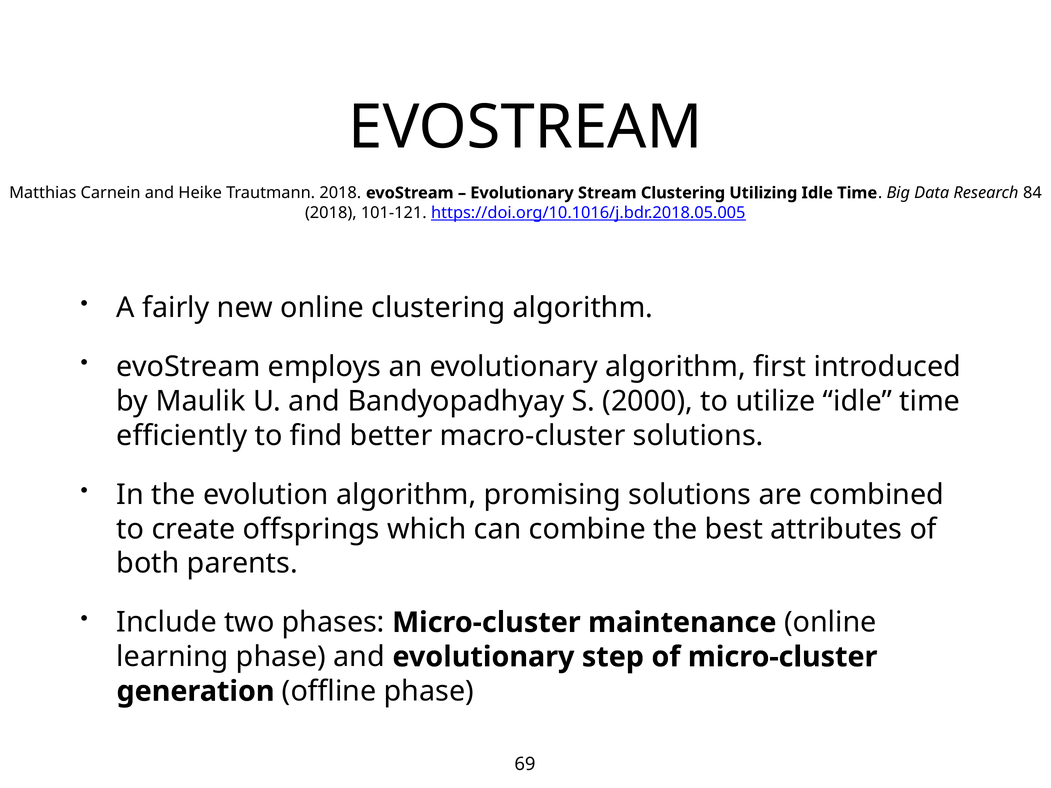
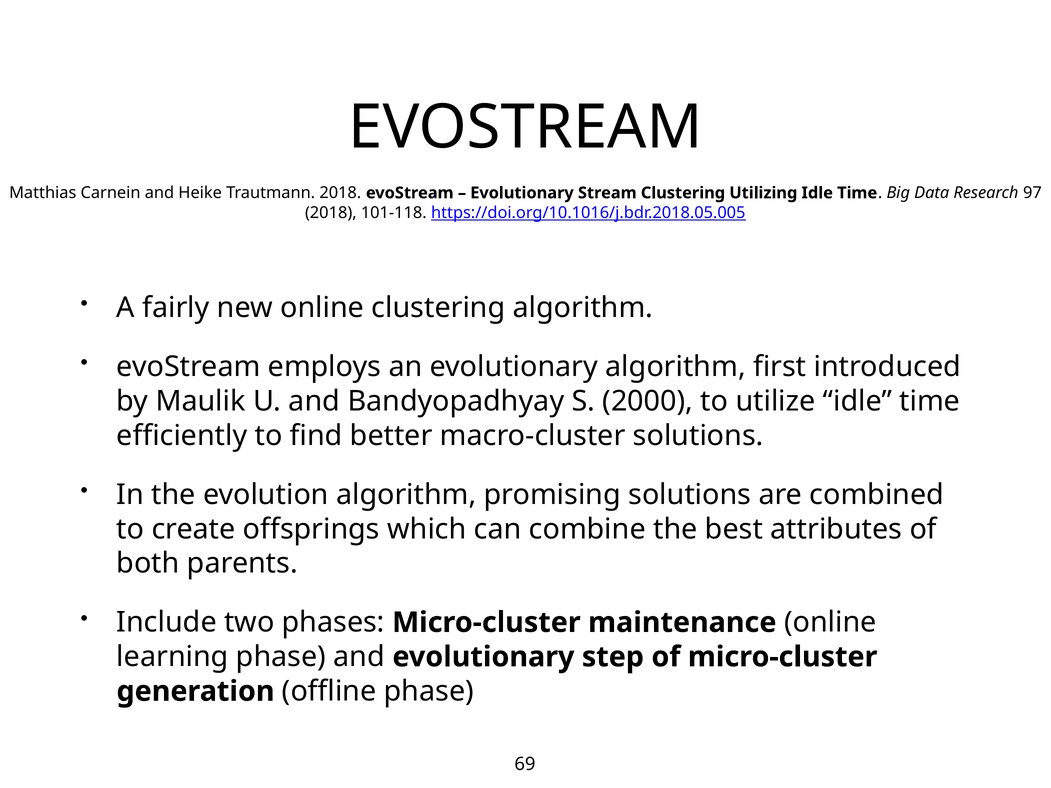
84: 84 -> 97 (1032, 193)
101-121: 101-121 -> 101-118 (394, 213)
